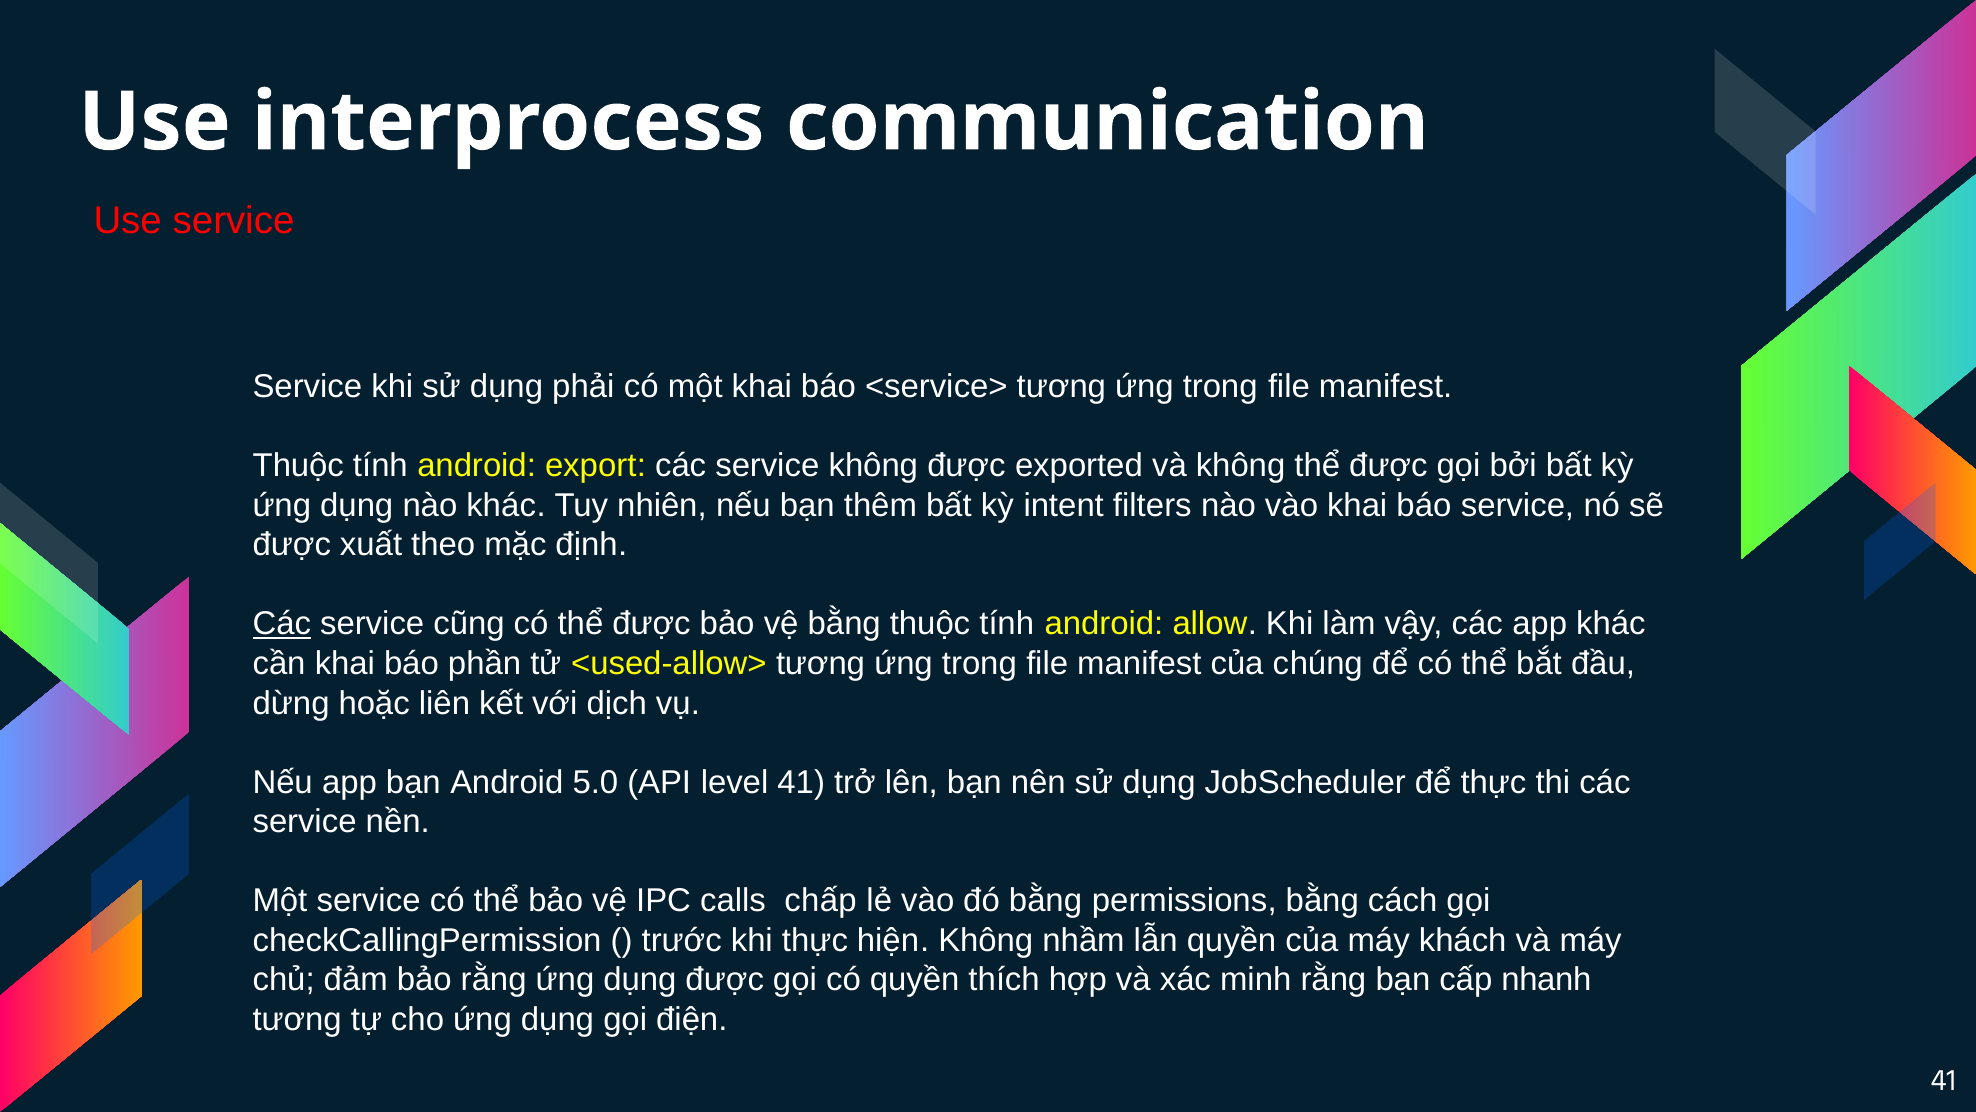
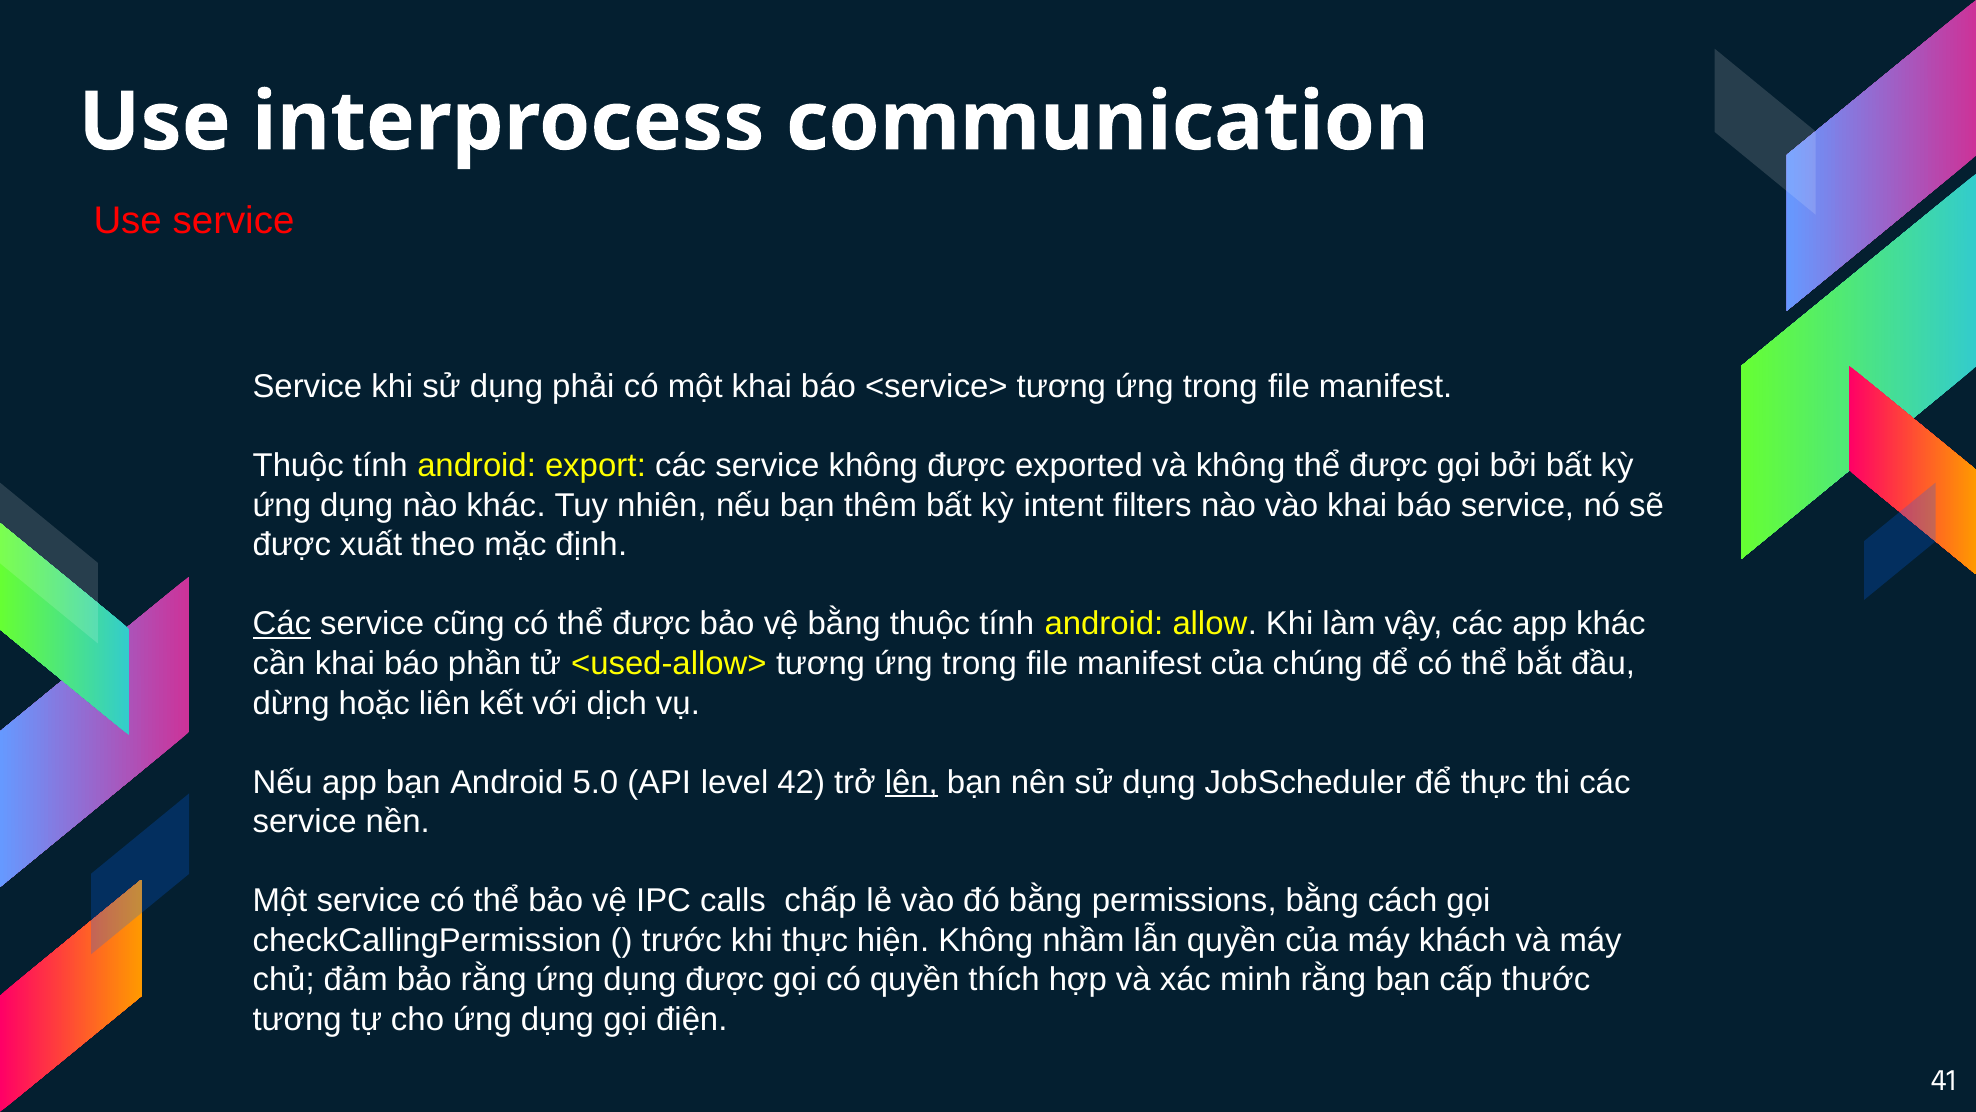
level 41: 41 -> 42 (801, 782)
lên underline: none -> present (911, 782)
nhanh: nhanh -> thước (1546, 980)
